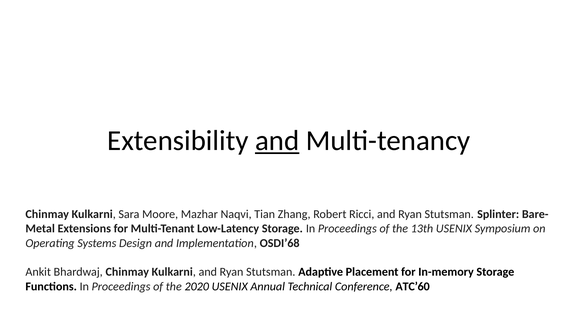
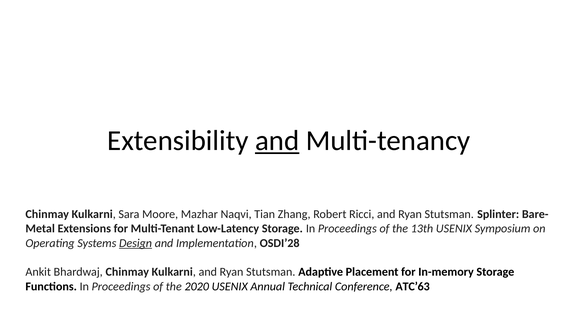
Design underline: none -> present (136, 243)
OSDI’68: OSDI’68 -> OSDI’28 (280, 243)
ATC’60: ATC’60 -> ATC’63 (413, 286)
